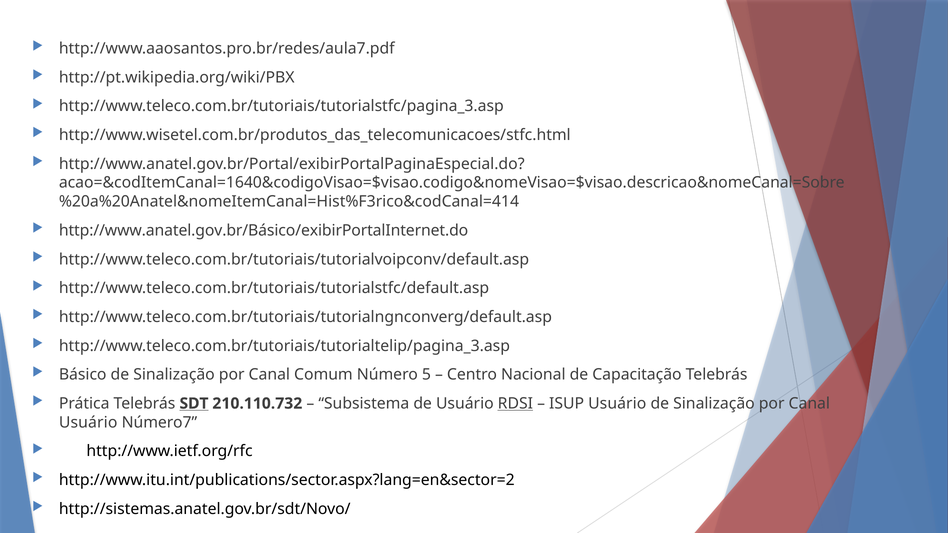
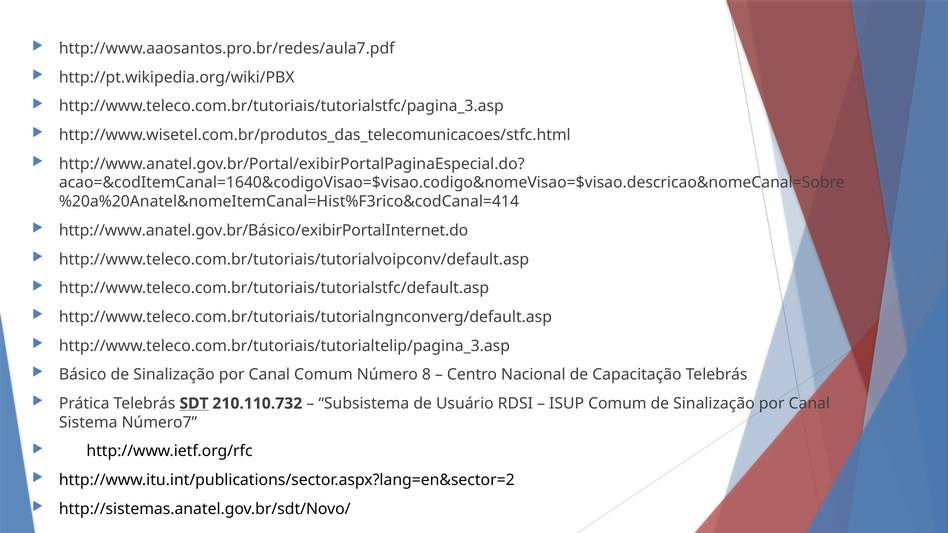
5: 5 -> 8 (426, 375)
RDSI underline: present -> none (515, 404)
ISUP Usuário: Usuário -> Comum (617, 404)
Usuário: Usuário -> Sistema (88, 423)
